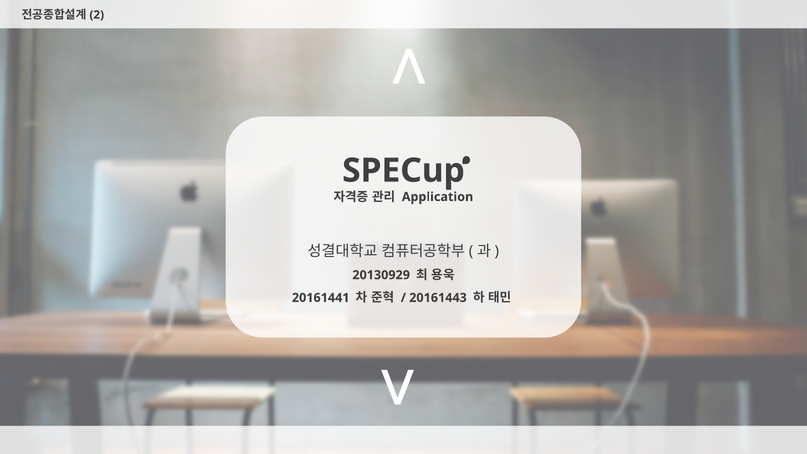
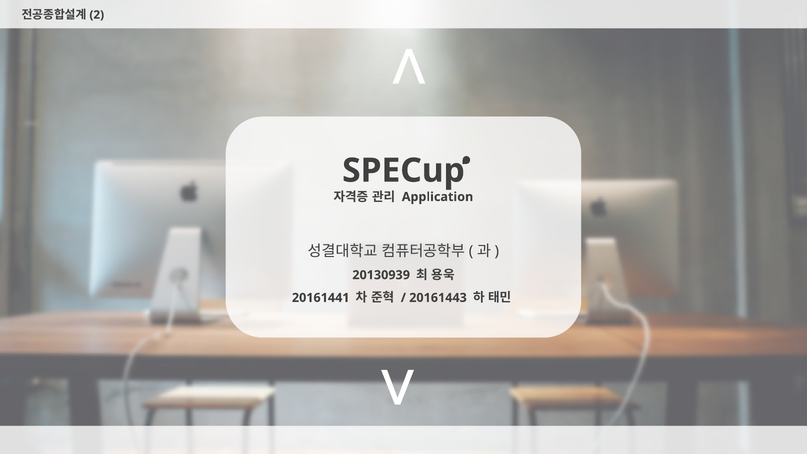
20130929: 20130929 -> 20130939 (381, 275)
